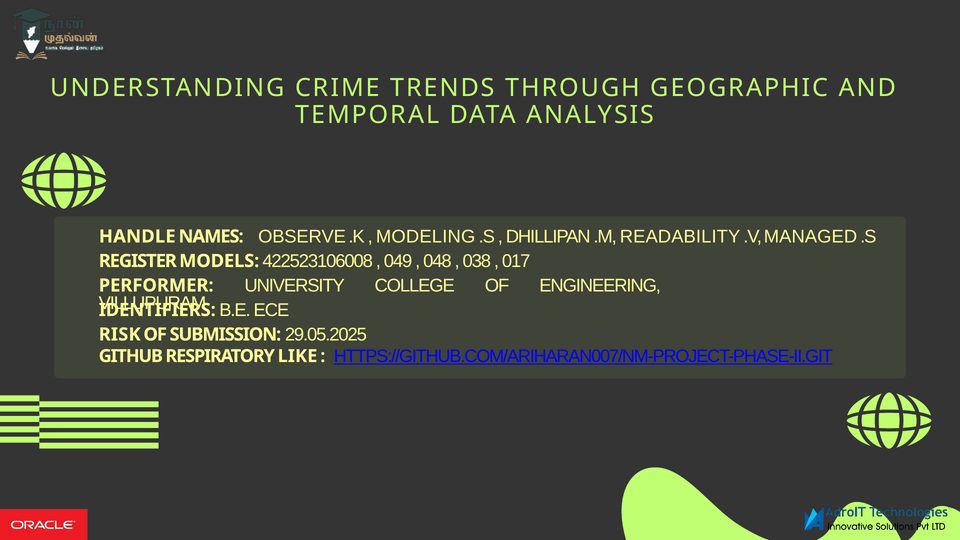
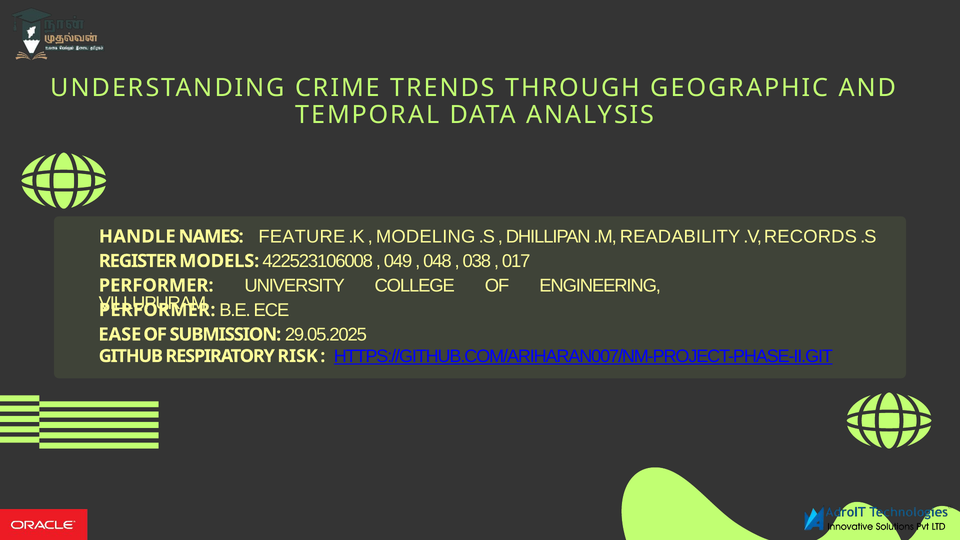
OBSERVE: OBSERVE -> FEATURE (302, 236)
MANAGED: MANAGED -> RECORDS (810, 236)
IDENTIFIERS: IDENTIFIERS -> PERFORMER (157, 310)
RISK: RISK -> EASE (120, 334)
LIKE: LIKE -> RISK (298, 356)
